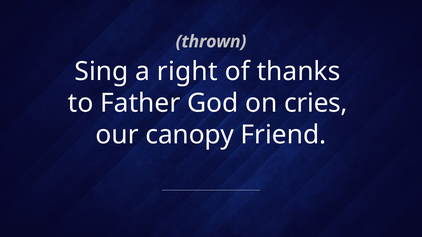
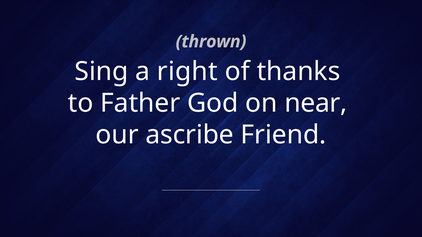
cries: cries -> near (316, 103)
canopy: canopy -> ascribe (190, 135)
